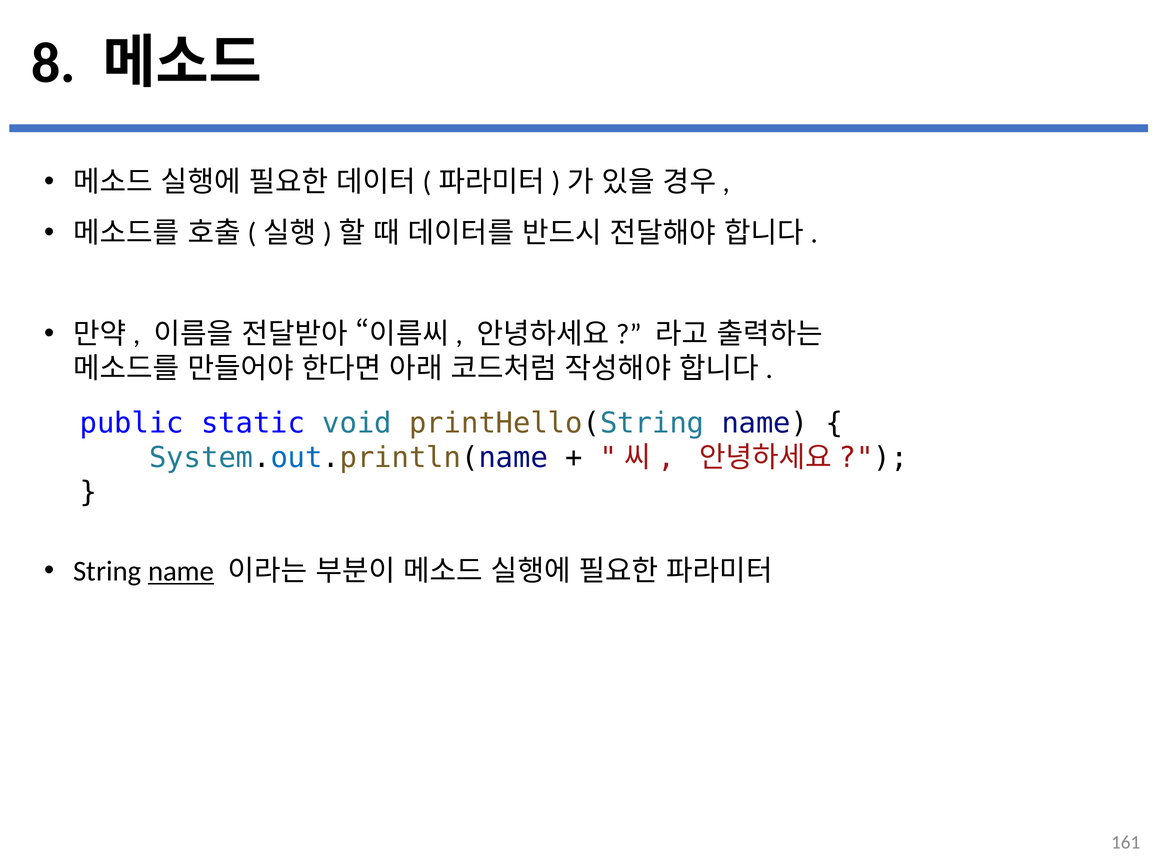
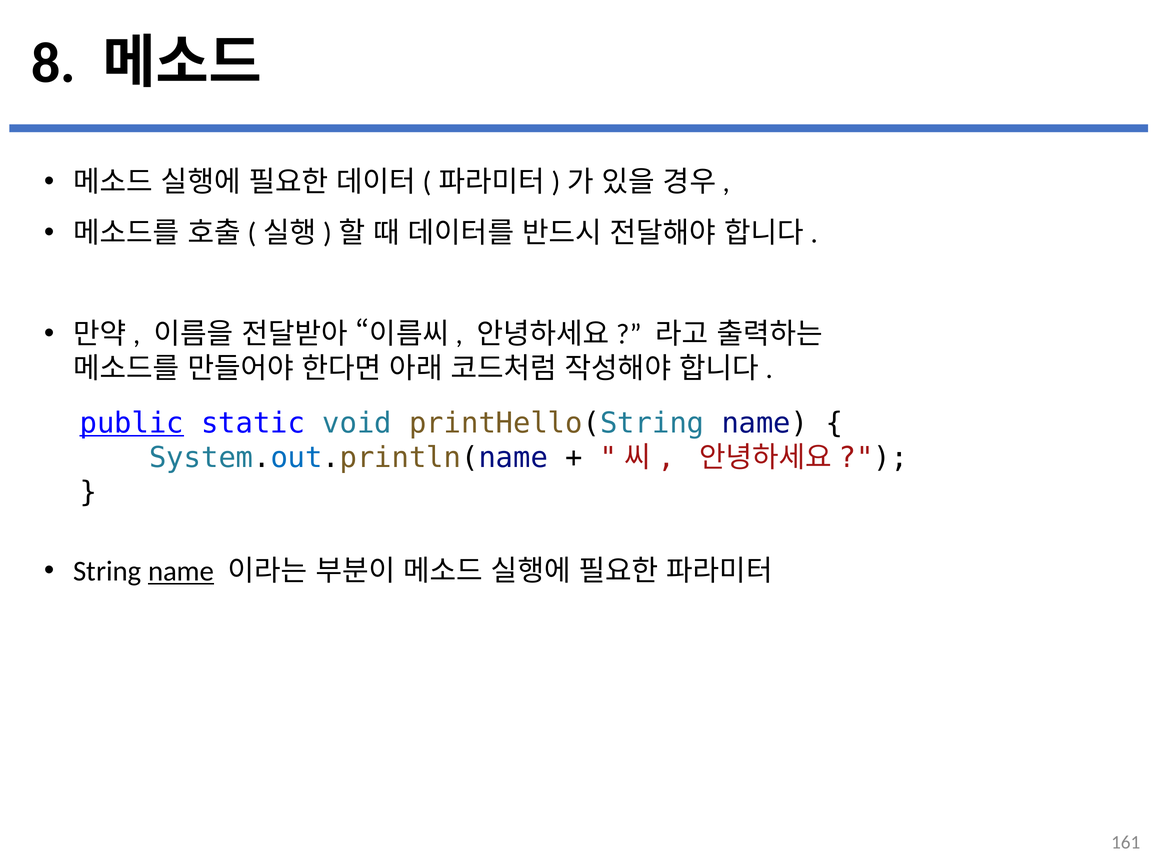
public underline: none -> present (132, 424)
